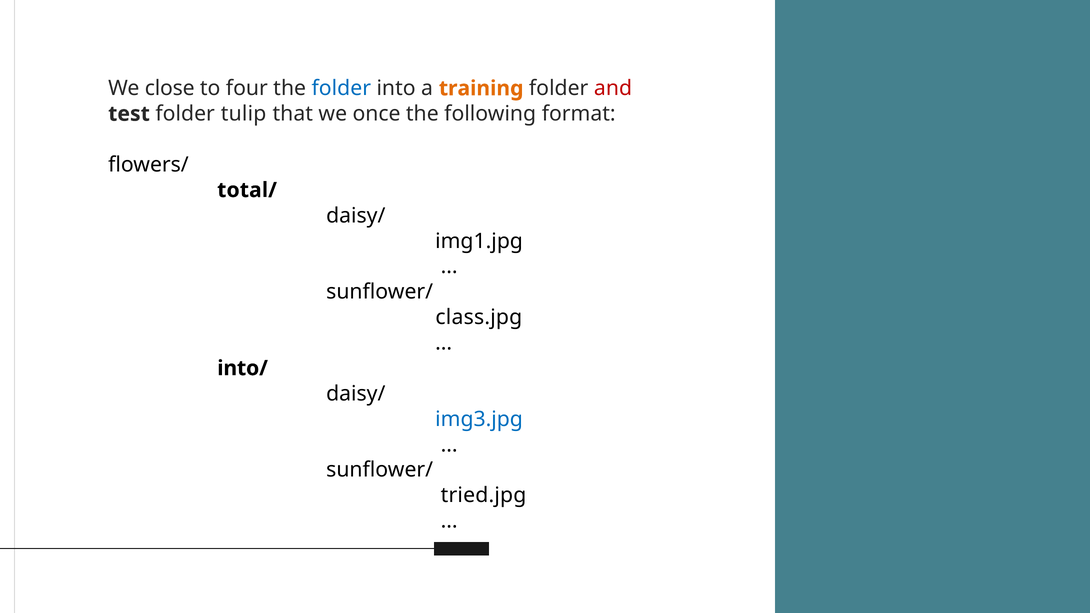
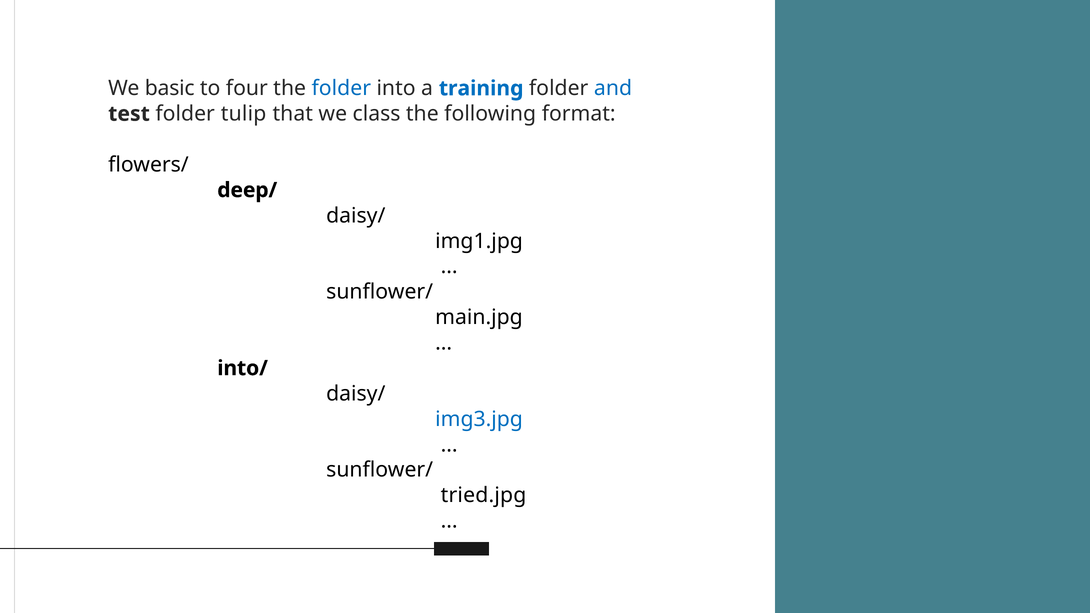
close: close -> basic (170, 88)
training colour: orange -> blue (481, 88)
and colour: red -> blue (613, 88)
once: once -> class (377, 114)
total/: total/ -> deep/ (247, 190)
class.jpg: class.jpg -> main.jpg (479, 317)
